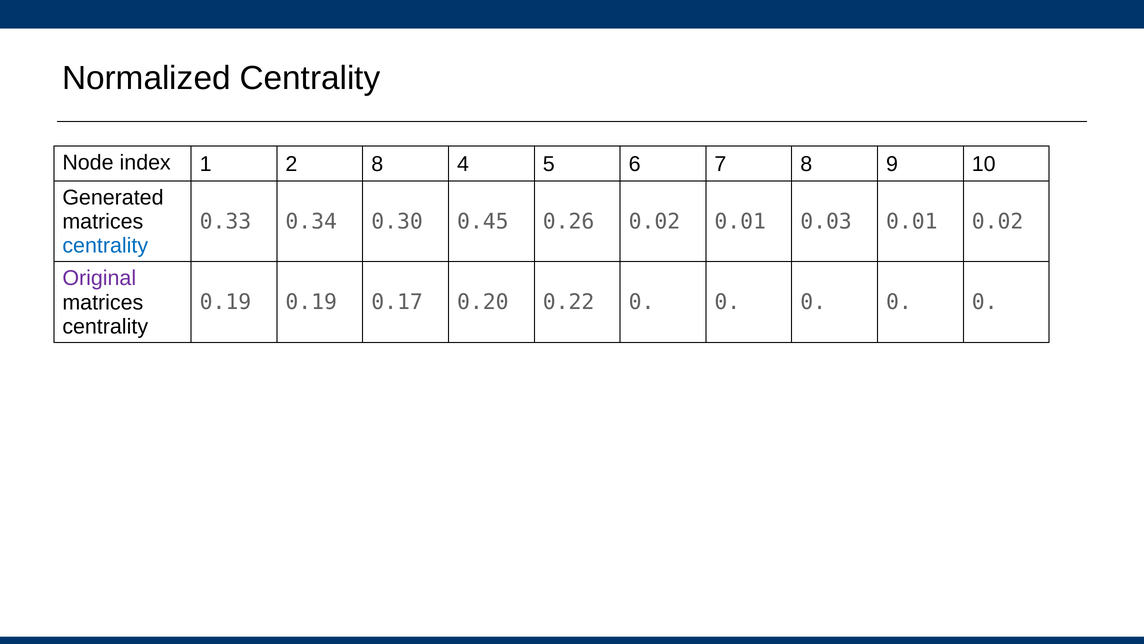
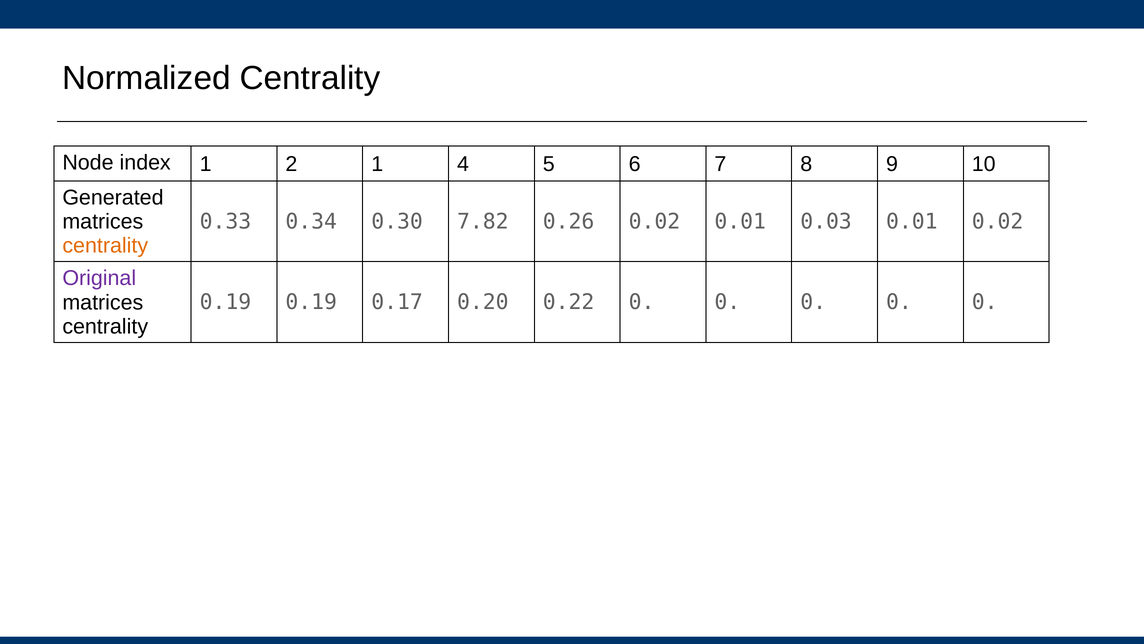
2 8: 8 -> 1 (377, 164)
0.45: 0.45 -> 7.82 (483, 222)
centrality colour: blue -> orange (105, 246)
